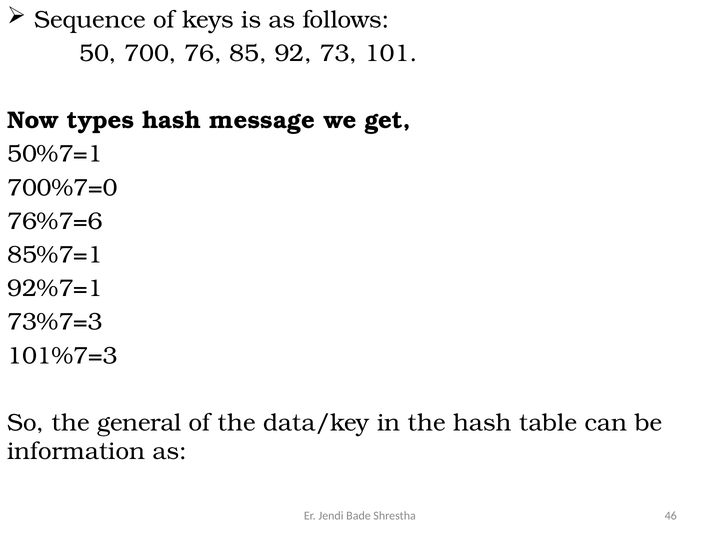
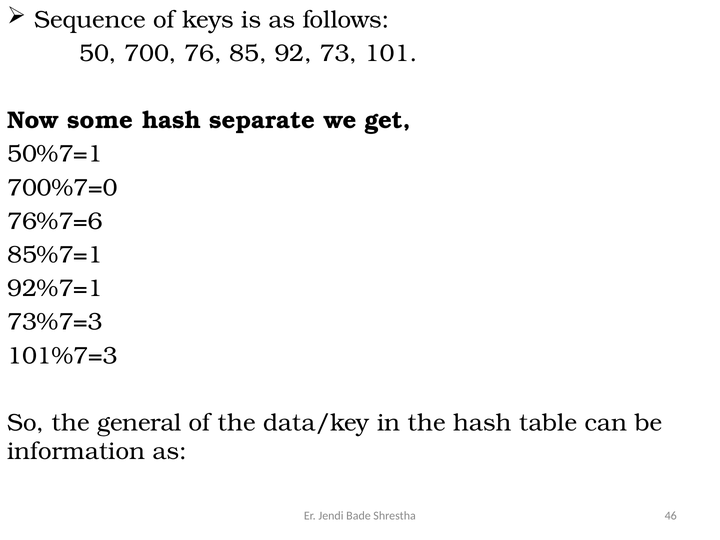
types: types -> some (100, 120)
message: message -> separate (262, 120)
